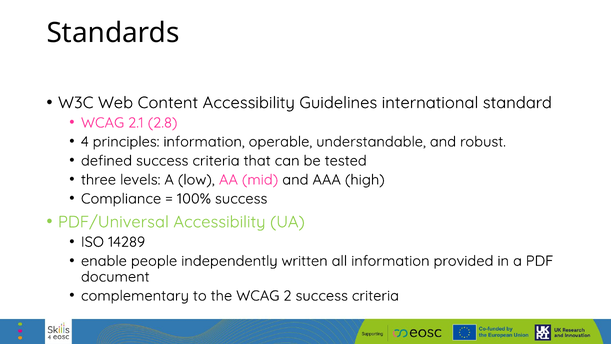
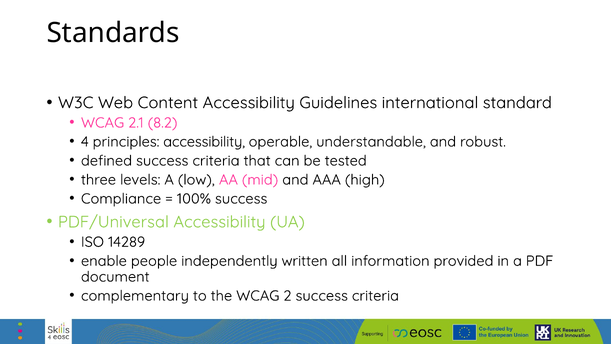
2.8: 2.8 -> 8.2 (163, 123)
principles information: information -> accessibility (204, 142)
